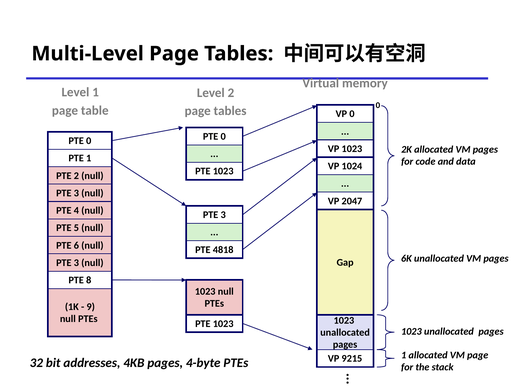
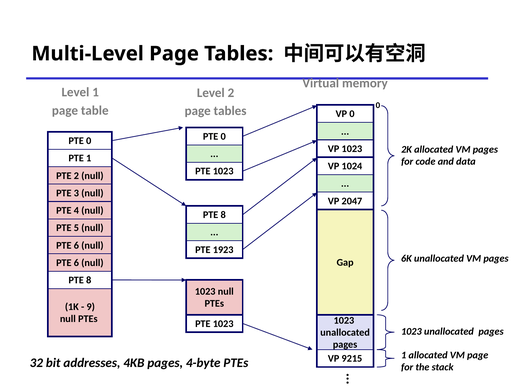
3: 3 -> 8 (223, 215)
4818: 4818 -> 1923 (223, 250)
3: 3 -> 6 (76, 263)
